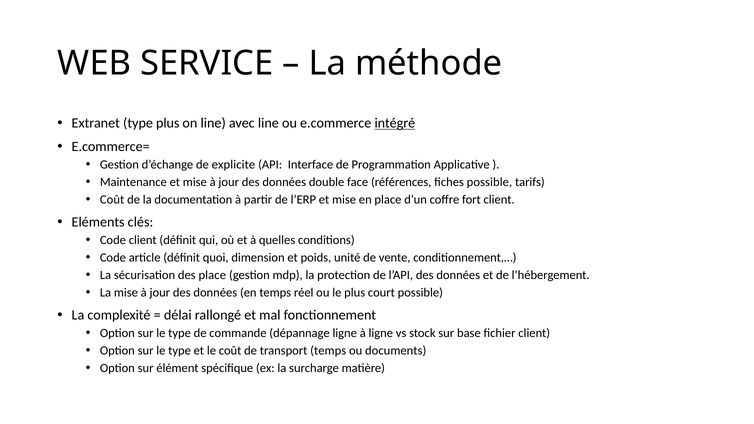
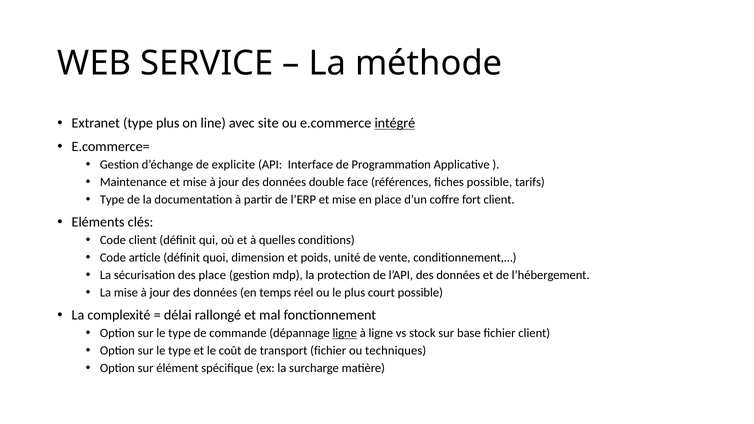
avec line: line -> site (268, 123)
Coût: Coût -> Type (112, 200)
ligne underline: none -> present (345, 333)
transport temps: temps -> fichier (328, 351)
documents: documents -> techniques (396, 351)
